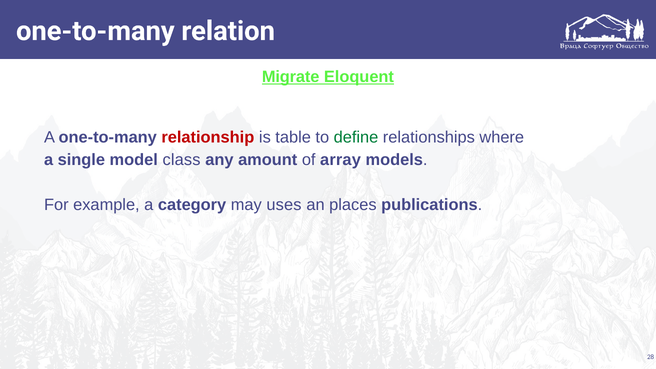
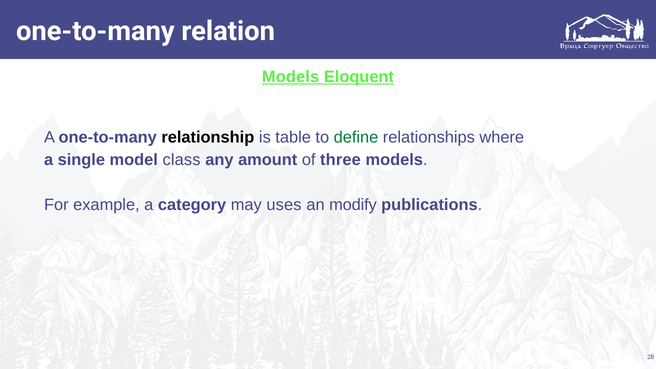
Migrate: Migrate -> Models (291, 77)
relationship colour: red -> black (208, 137)
array: array -> three (340, 160)
places: places -> modify (353, 205)
